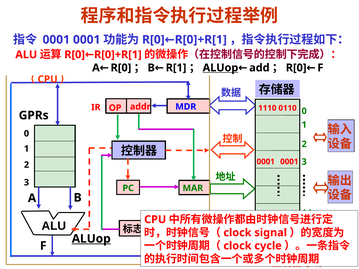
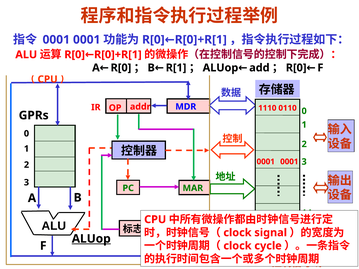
ALUop underline: present -> none (220, 68)
